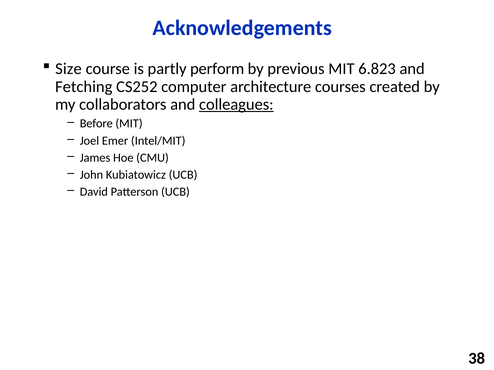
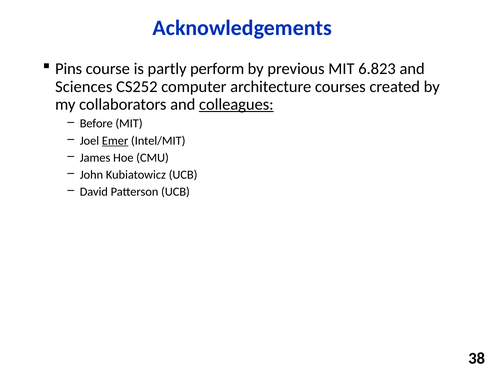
Size: Size -> Pins (69, 69)
Fetching: Fetching -> Sciences (84, 87)
Emer underline: none -> present (115, 141)
